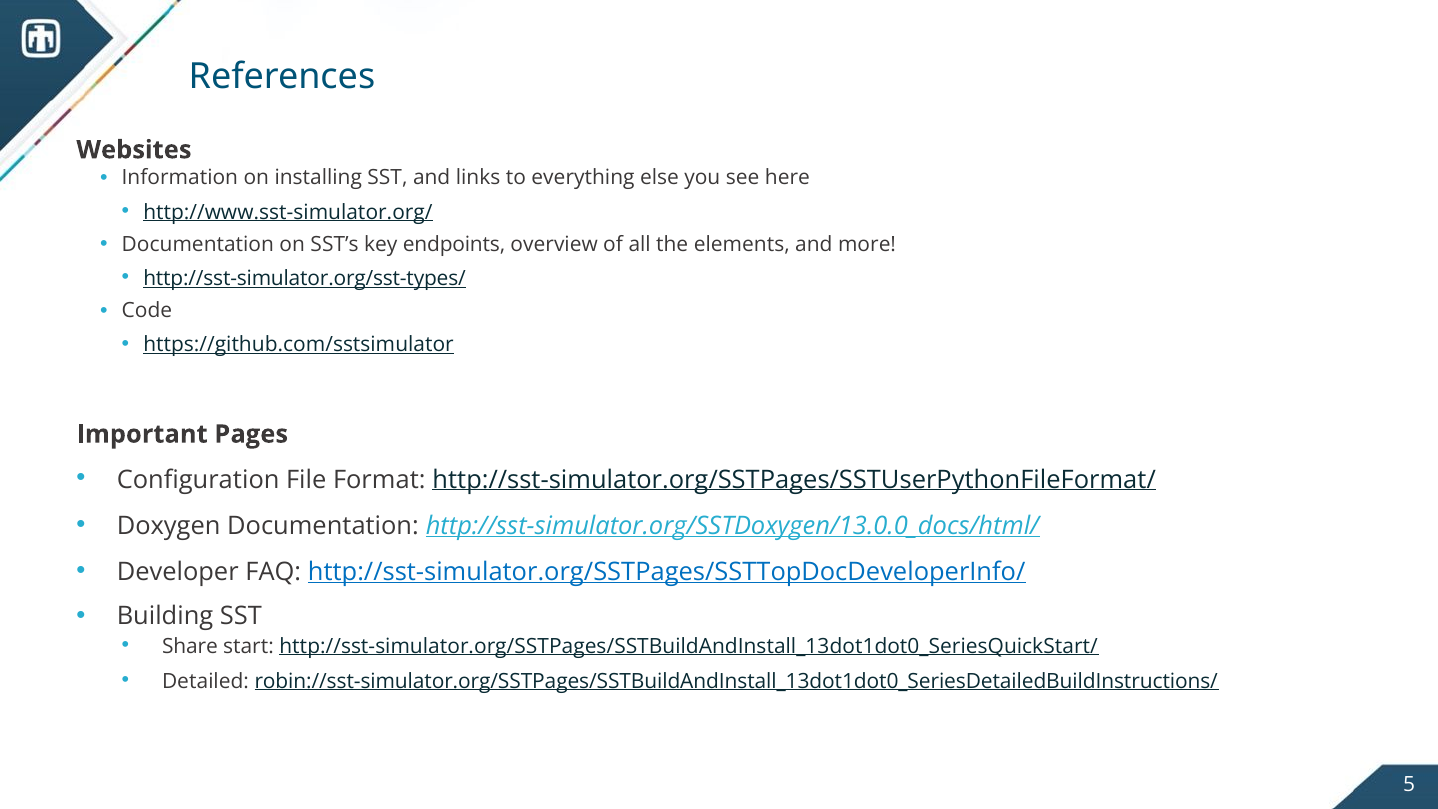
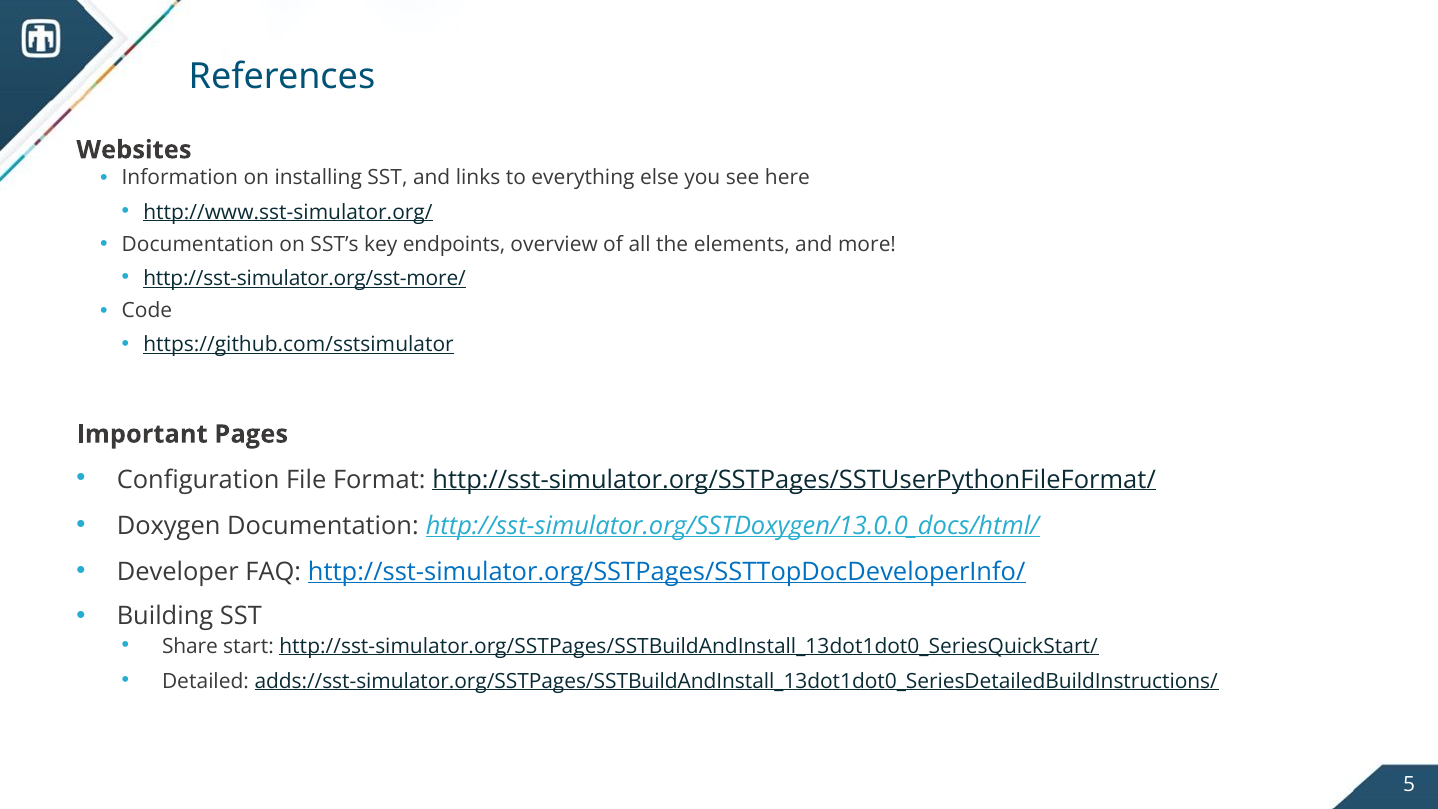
http://sst-simulator.org/sst-types/: http://sst-simulator.org/sst-types/ -> http://sst-simulator.org/sst-more/ (305, 279)
robin://sst-simulator.org/SSTPages/SSTBuildAndInstall_13dot1dot0_SeriesDetailedBuildInstructions/: robin://sst-simulator.org/SSTPages/SSTBuildAndInstall_13dot1dot0_SeriesDetailedBuildInstructions/ -> adds://sst-simulator.org/SSTPages/SSTBuildAndInstall_13dot1dot0_SeriesDetailedBuildInstructions/ (736, 681)
